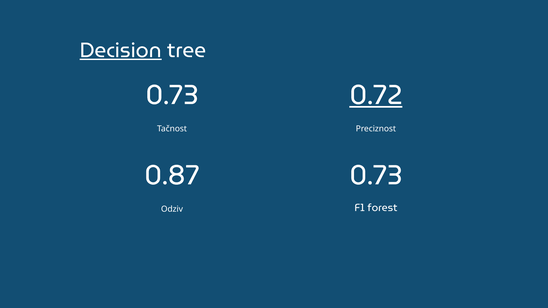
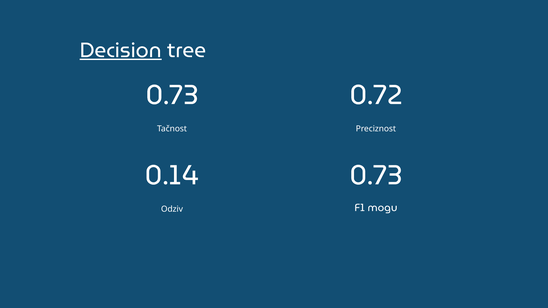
0.72 underline: present -> none (376, 95)
0.87: 0.87 -> 0.14 (172, 175)
forest: forest -> mogu (382, 208)
